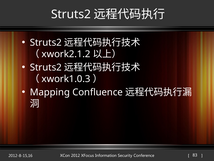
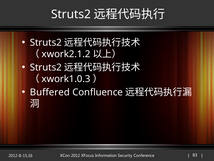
Mapping: Mapping -> Buffered (50, 92)
